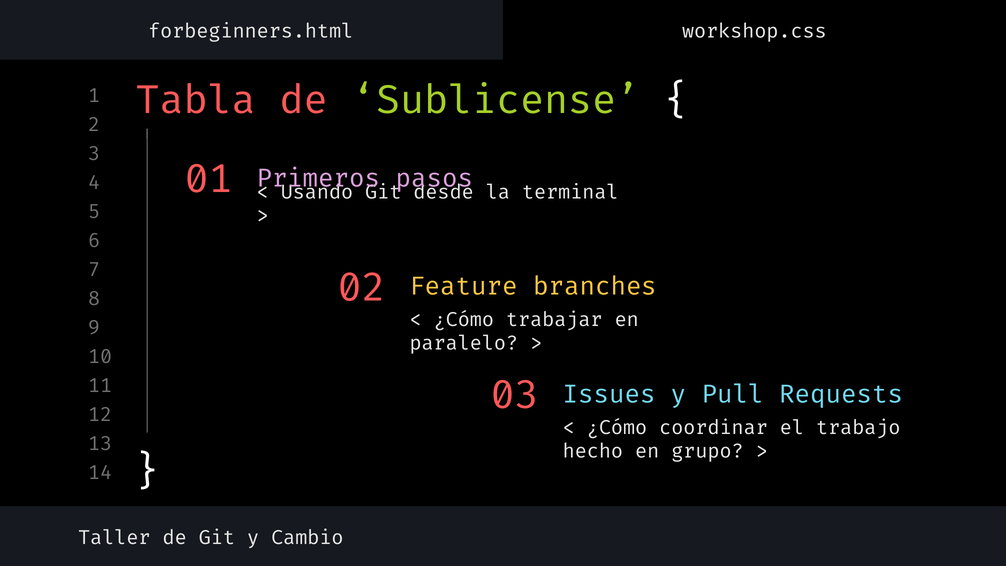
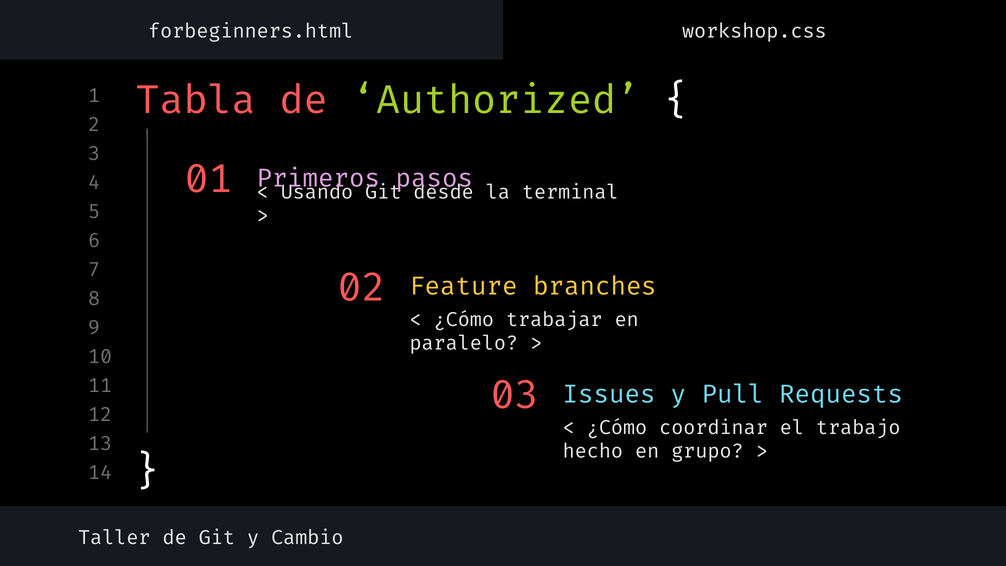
Sublicense: Sublicense -> Authorized (496, 100)
